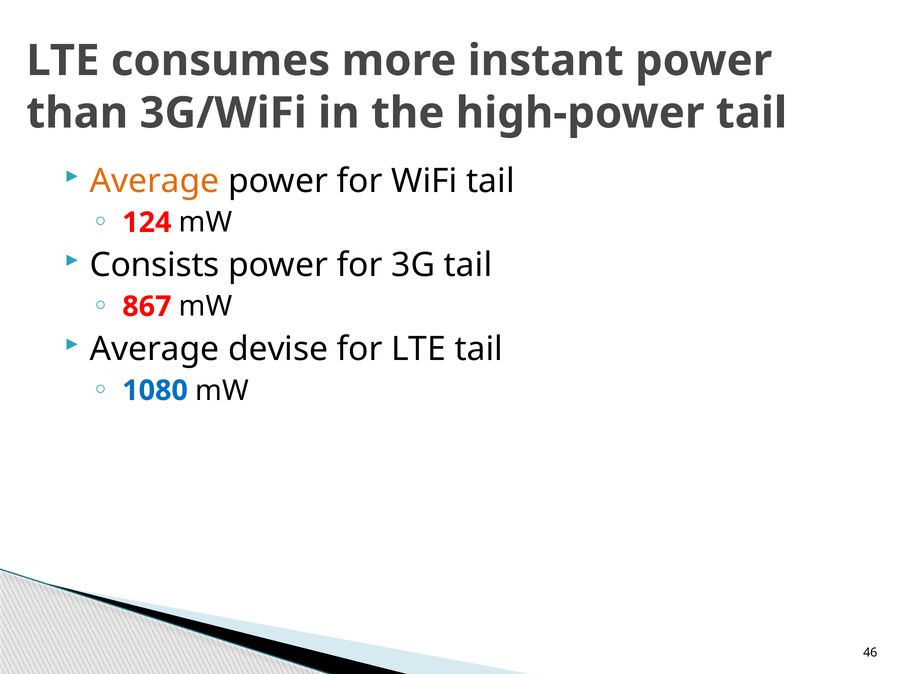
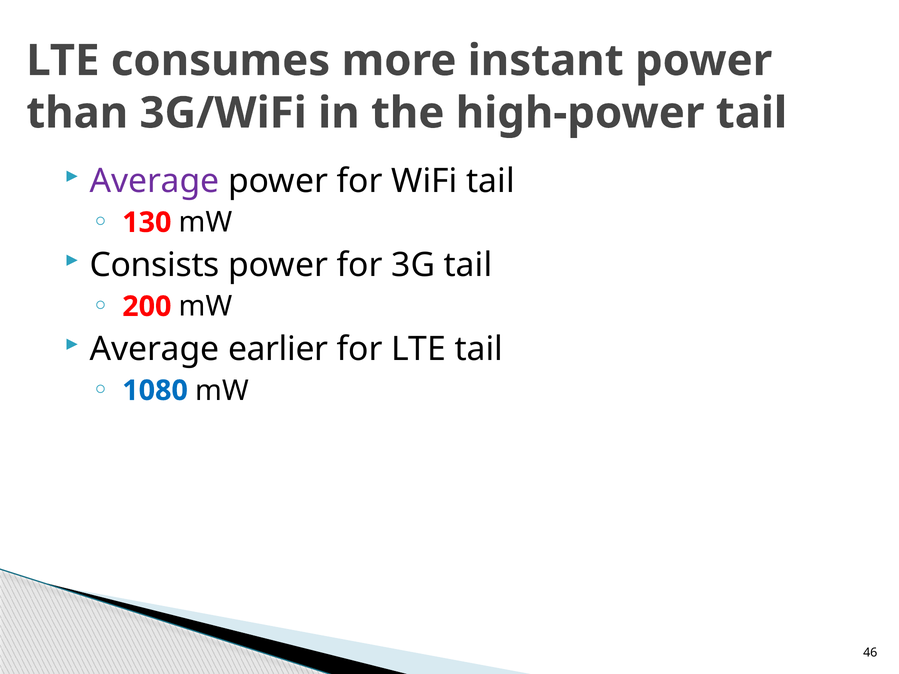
Average colour: orange -> purple (155, 181)
124: 124 -> 130 (147, 223)
867: 867 -> 200 (147, 307)
devise: devise -> earlier (278, 349)
